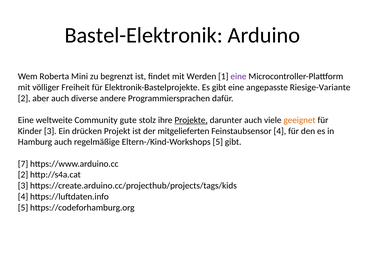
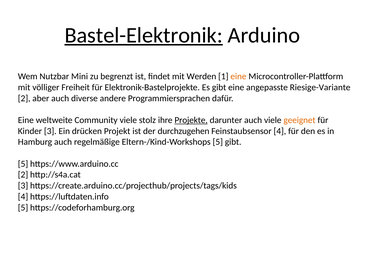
Bastel-Elektronik underline: none -> present (144, 35)
Roberta: Roberta -> Nutzbar (54, 77)
eine colour: purple -> orange (238, 77)
Community gute: gute -> viele (128, 120)
mitgelieferten: mitgelieferten -> durchzugehen (184, 131)
7: 7 -> 5 (23, 164)
